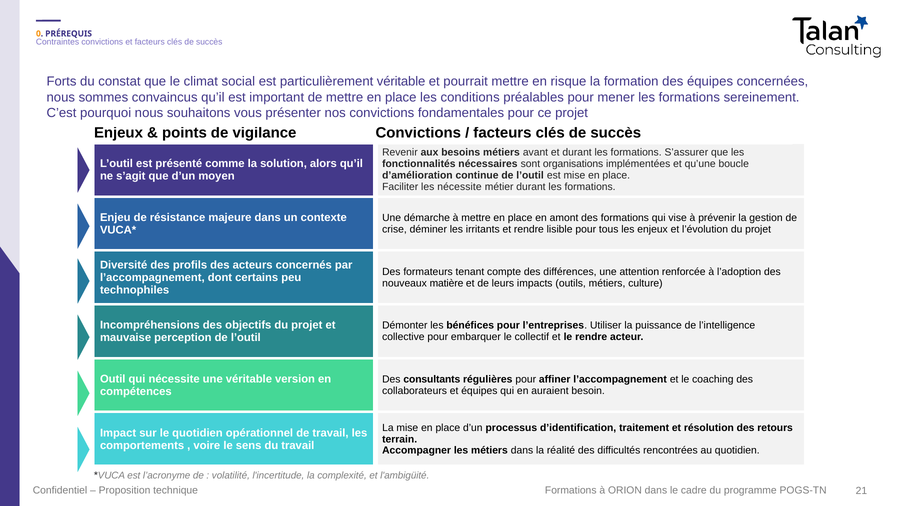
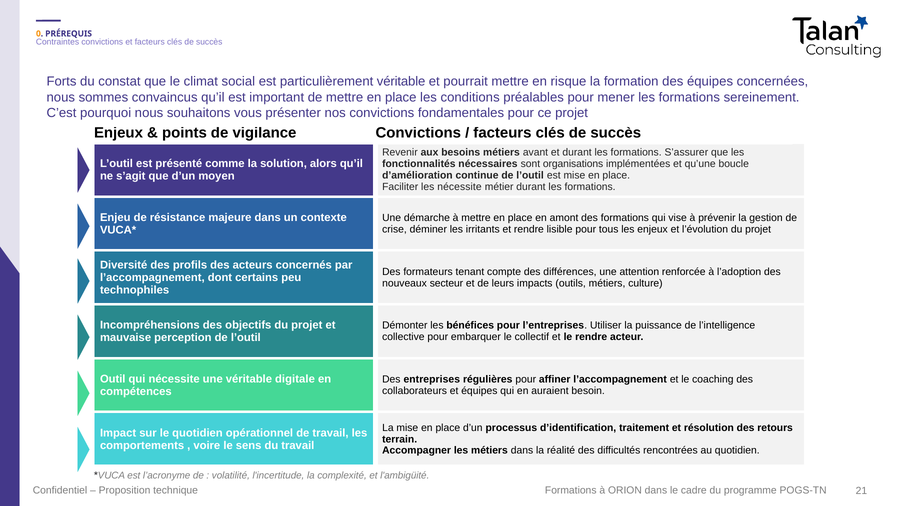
matière: matière -> secteur (446, 283)
version: version -> digitale (295, 379)
consultants: consultants -> entreprises (432, 379)
